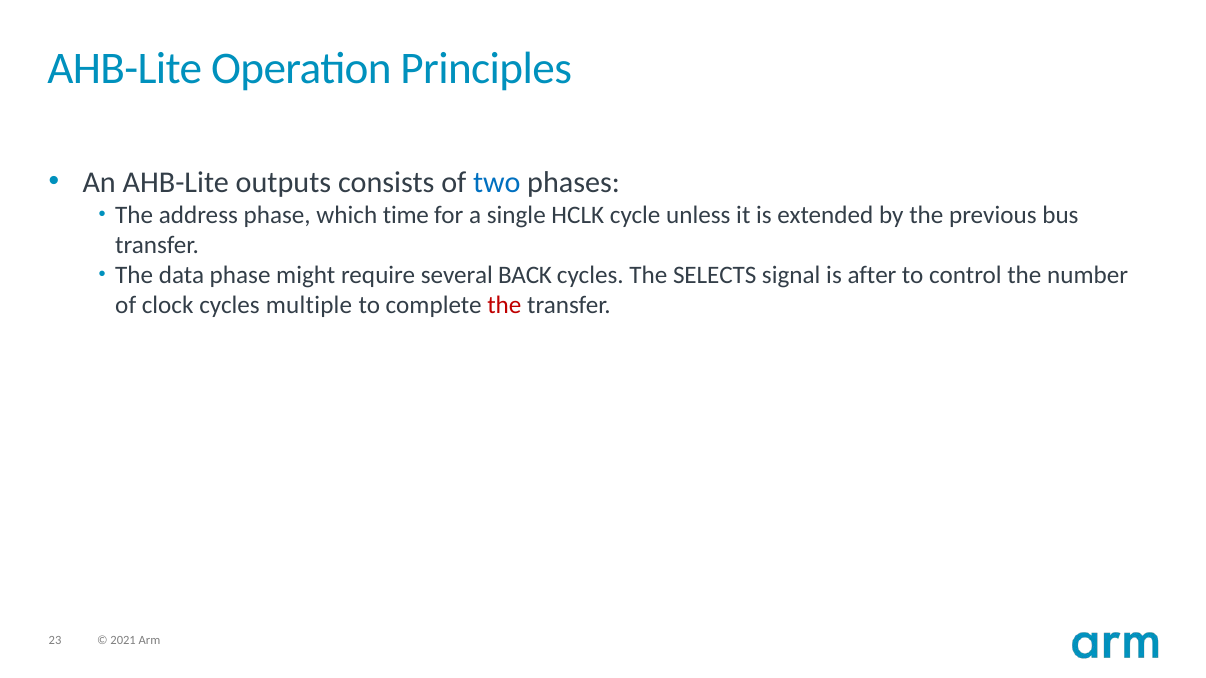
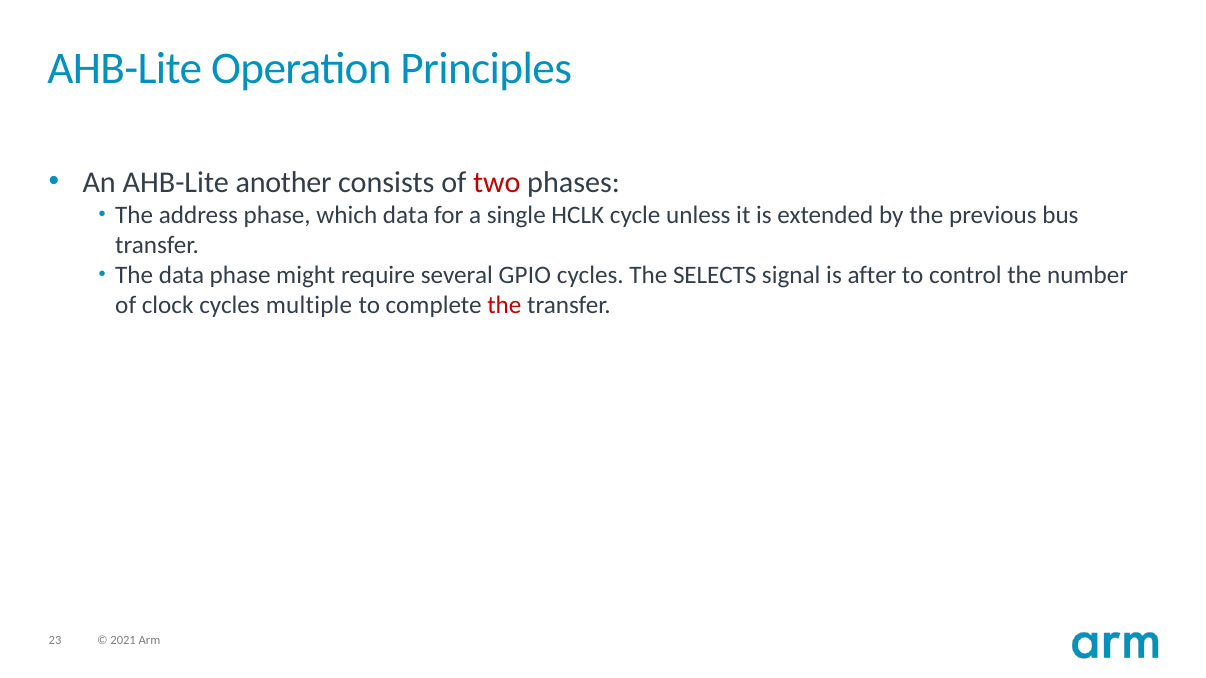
outputs: outputs -> another (284, 182)
two colour: blue -> red (497, 182)
which time: time -> data (406, 215)
BACK: BACK -> GPIO (525, 276)
